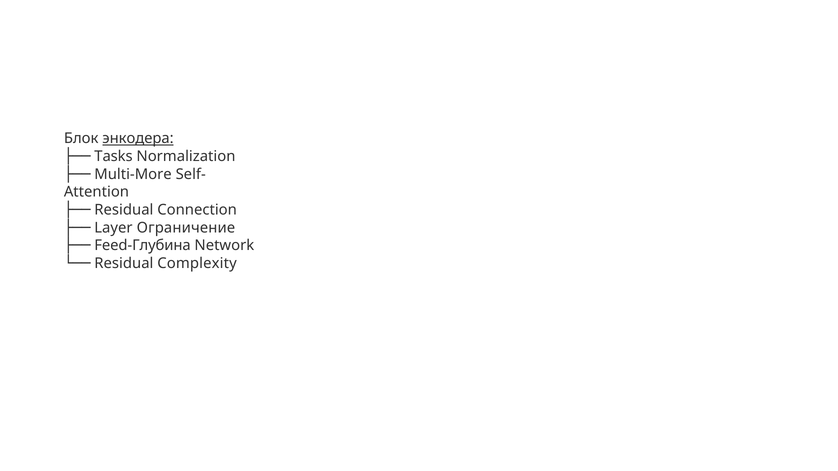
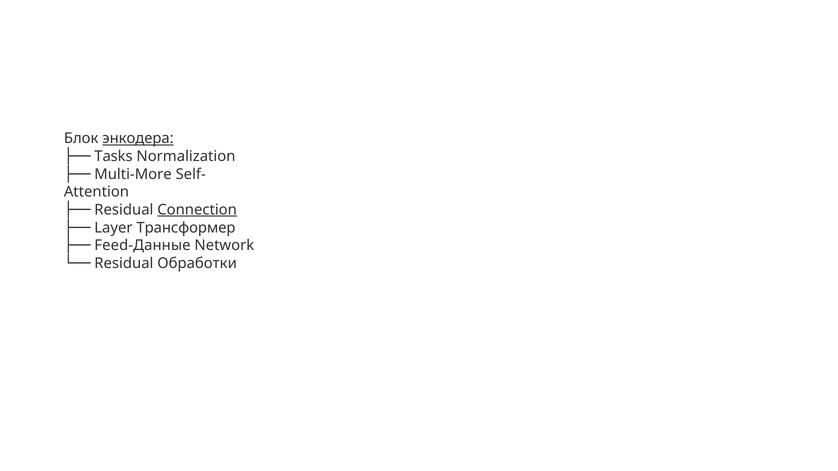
Connection underline: none -> present (197, 210)
Ограничение: Ограничение -> Трансформер (186, 228)
Feed-Глубина: Feed-Глубина -> Feed-Данные (142, 246)
Complexity: Complexity -> Обработки (197, 263)
